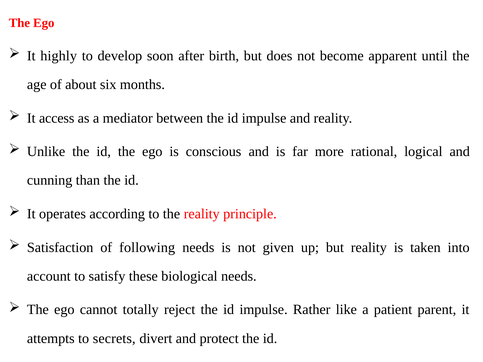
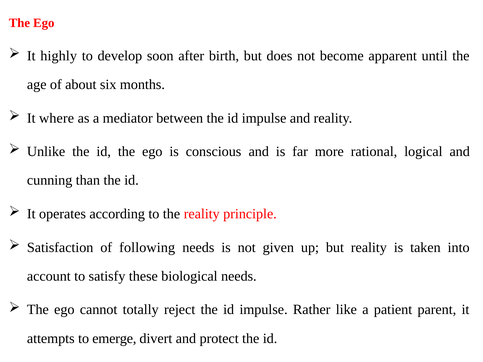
access: access -> where (57, 118)
secrets: secrets -> emerge (114, 339)
